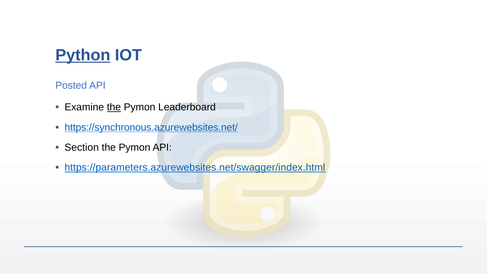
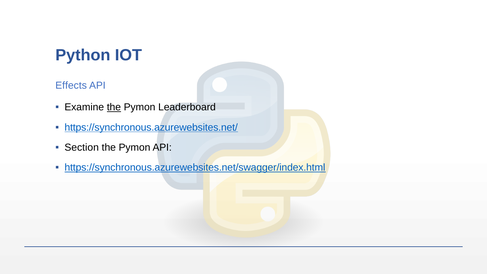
Python underline: present -> none (83, 55)
Posted: Posted -> Effects (71, 85)
https://parameters.azurewebsites.net/swagger/index.html: https://parameters.azurewebsites.net/swagger/index.html -> https://synchronous.azurewebsites.net/swagger/index.html (195, 168)
